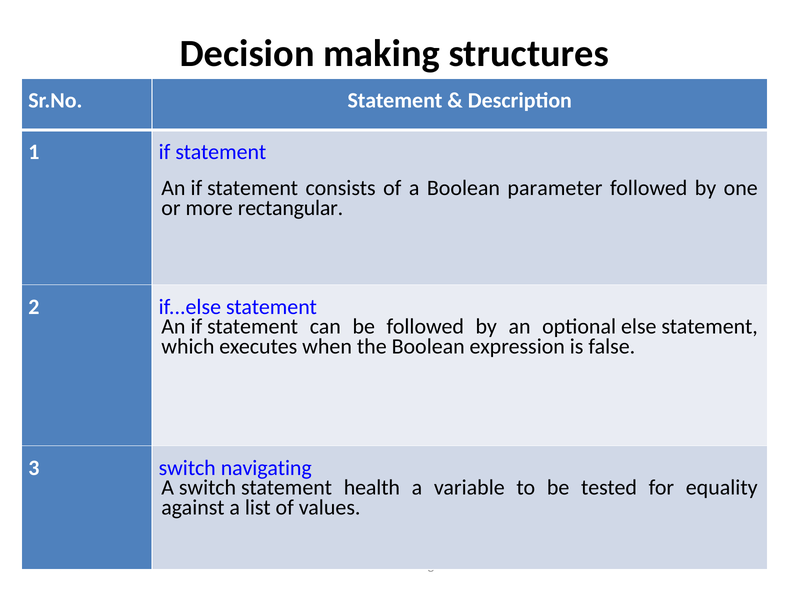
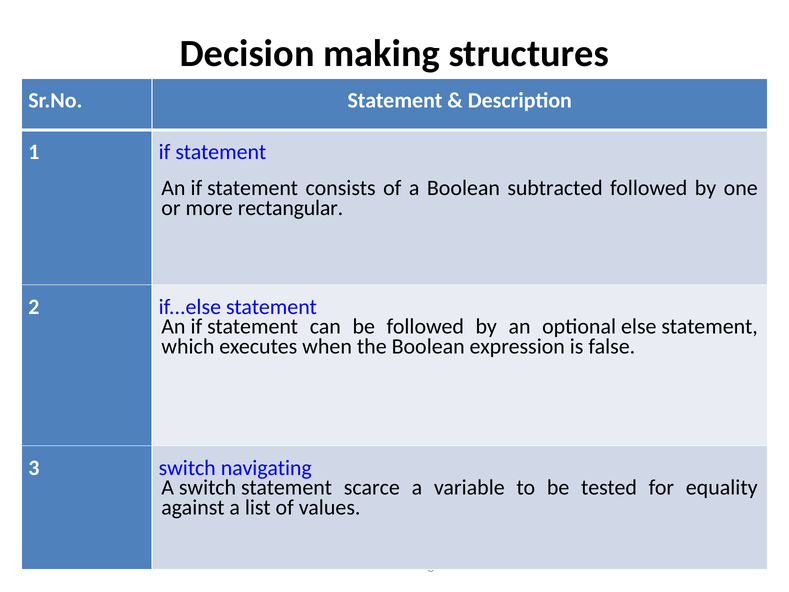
parameter: parameter -> subtracted (555, 188)
health: health -> scarce (372, 487)
